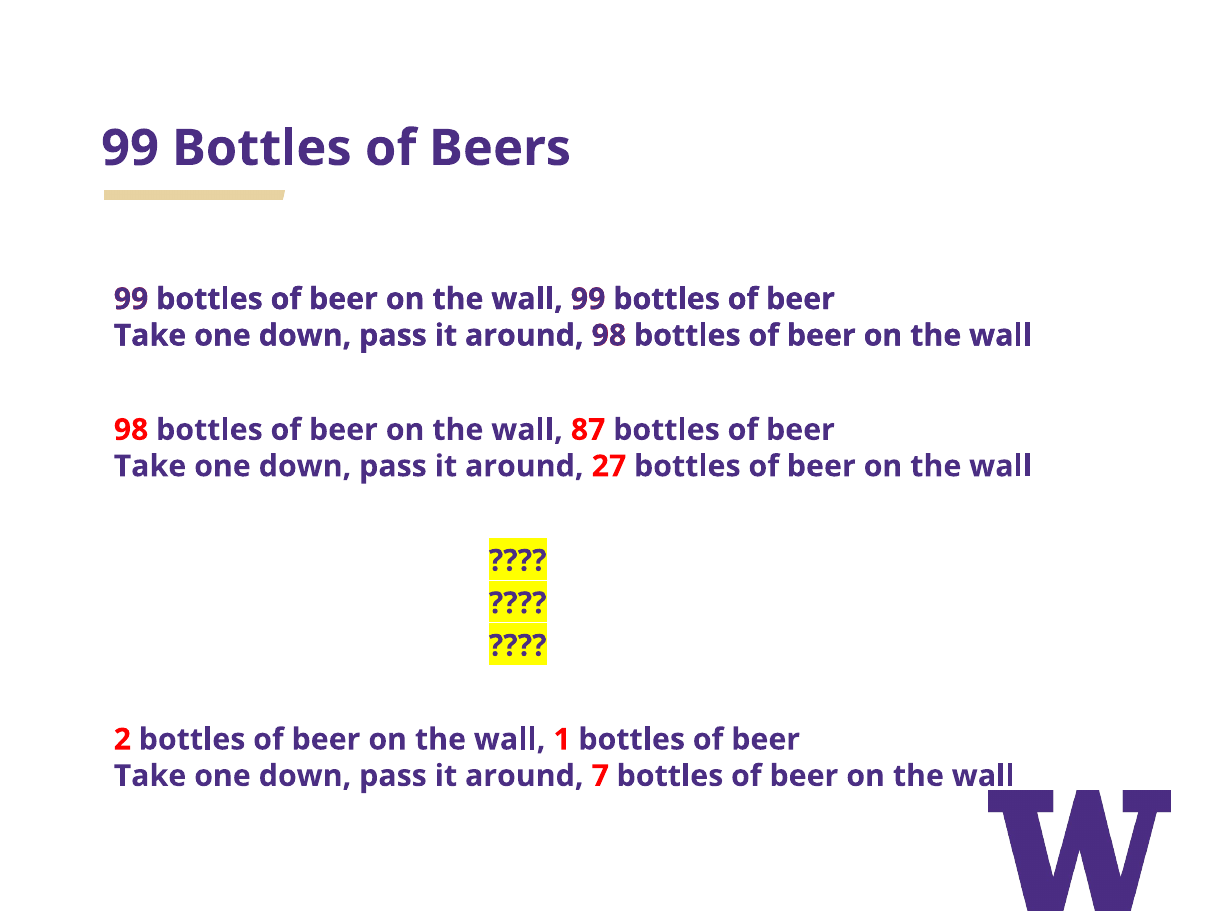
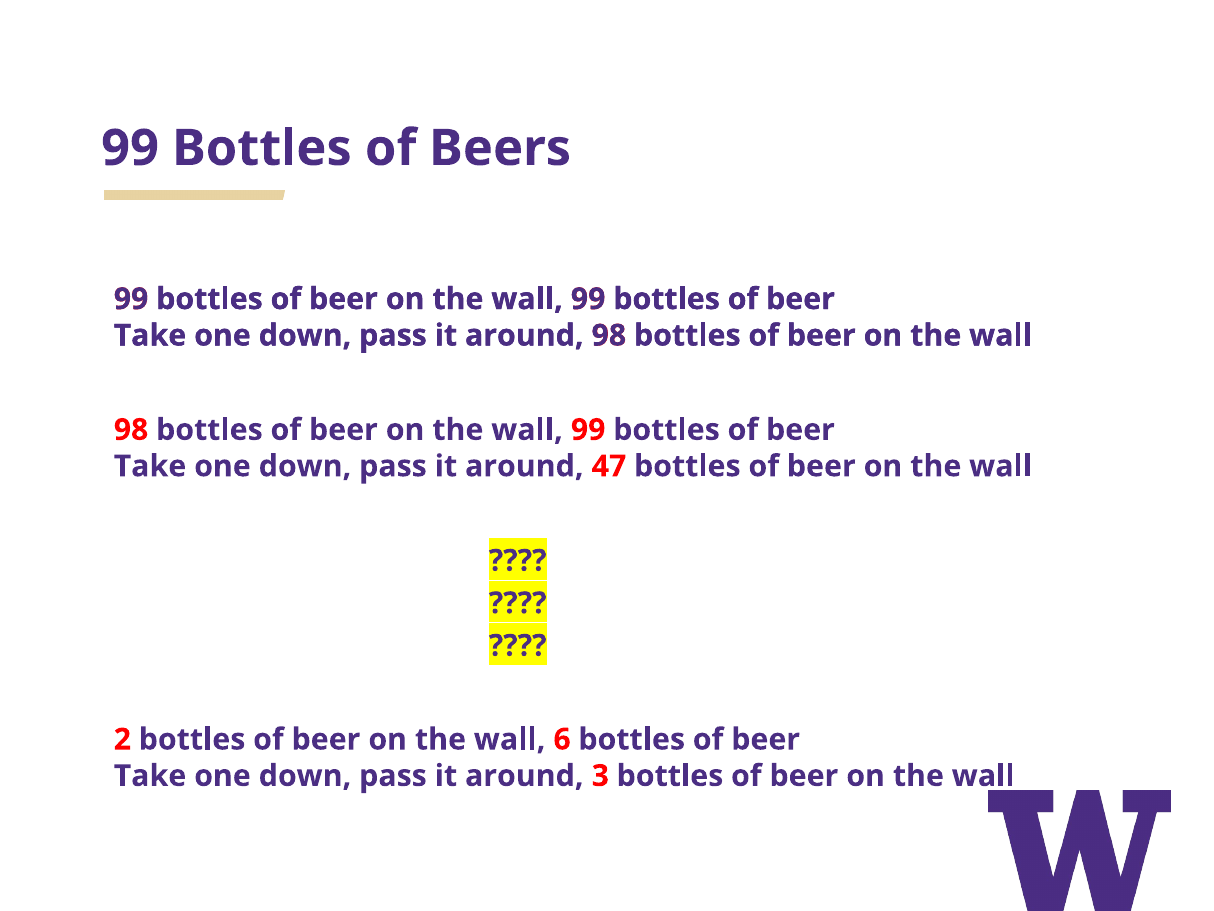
87: 87 -> 99 (588, 430)
27: 27 -> 47 (609, 466)
1: 1 -> 6 (562, 739)
7: 7 -> 3 (600, 775)
